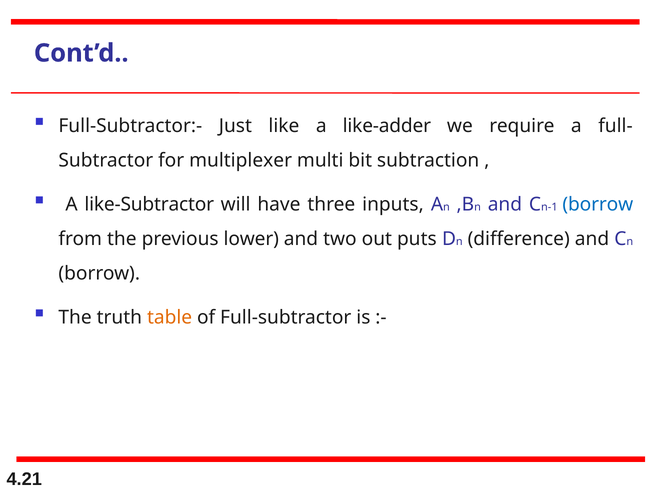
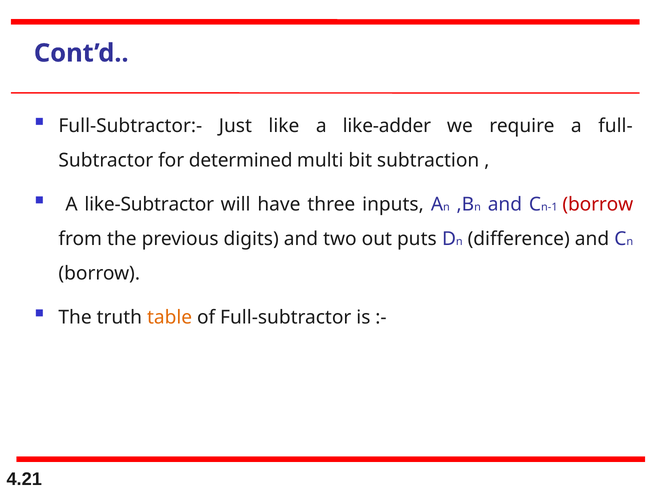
multiplexer: multiplexer -> determined (241, 160)
borrow colour: blue -> red (598, 204)
lower: lower -> digits (251, 239)
